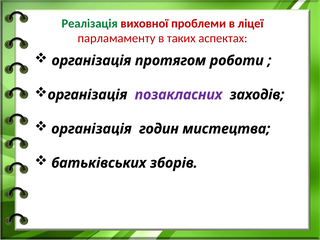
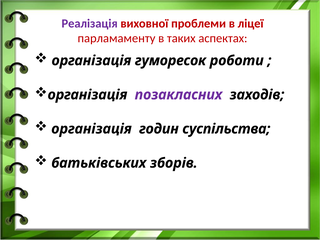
Реалізація colour: green -> purple (90, 23)
протягом: протягом -> гуморесок (171, 61)
мистецтва: мистецтва -> суспільства (226, 129)
